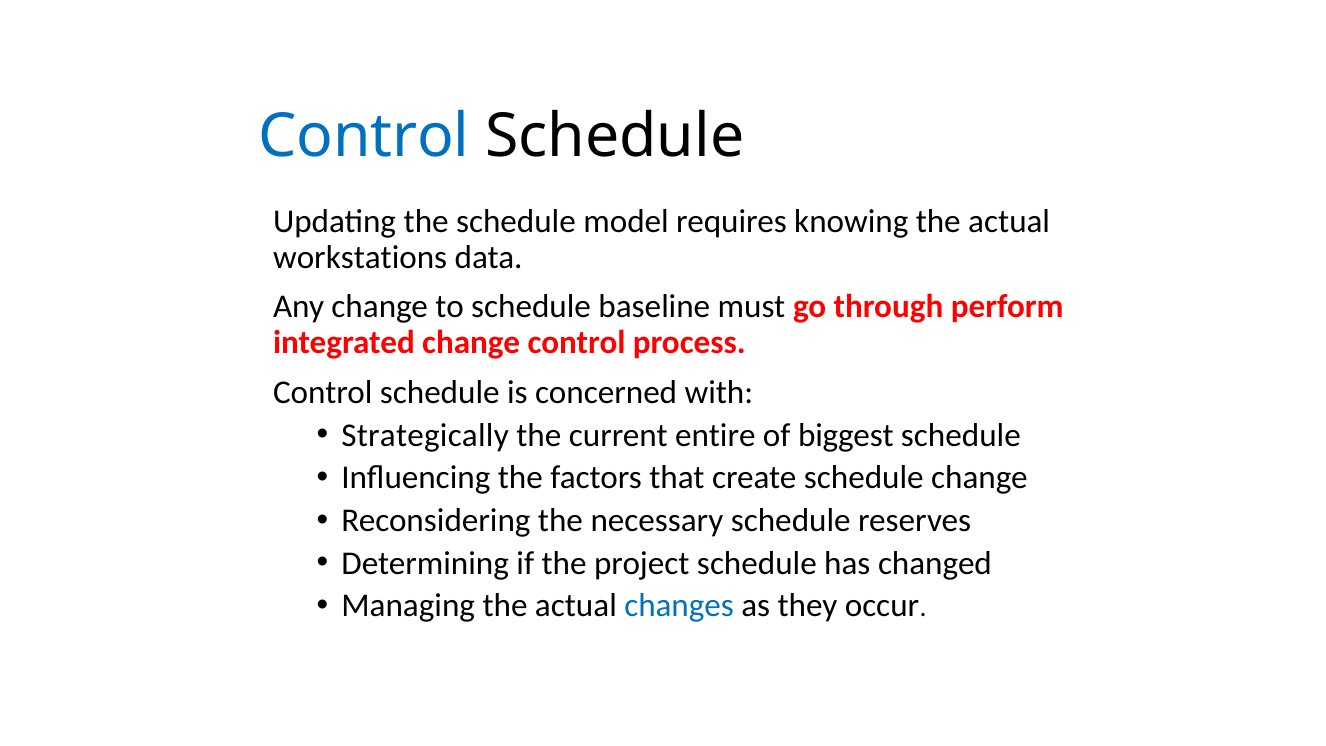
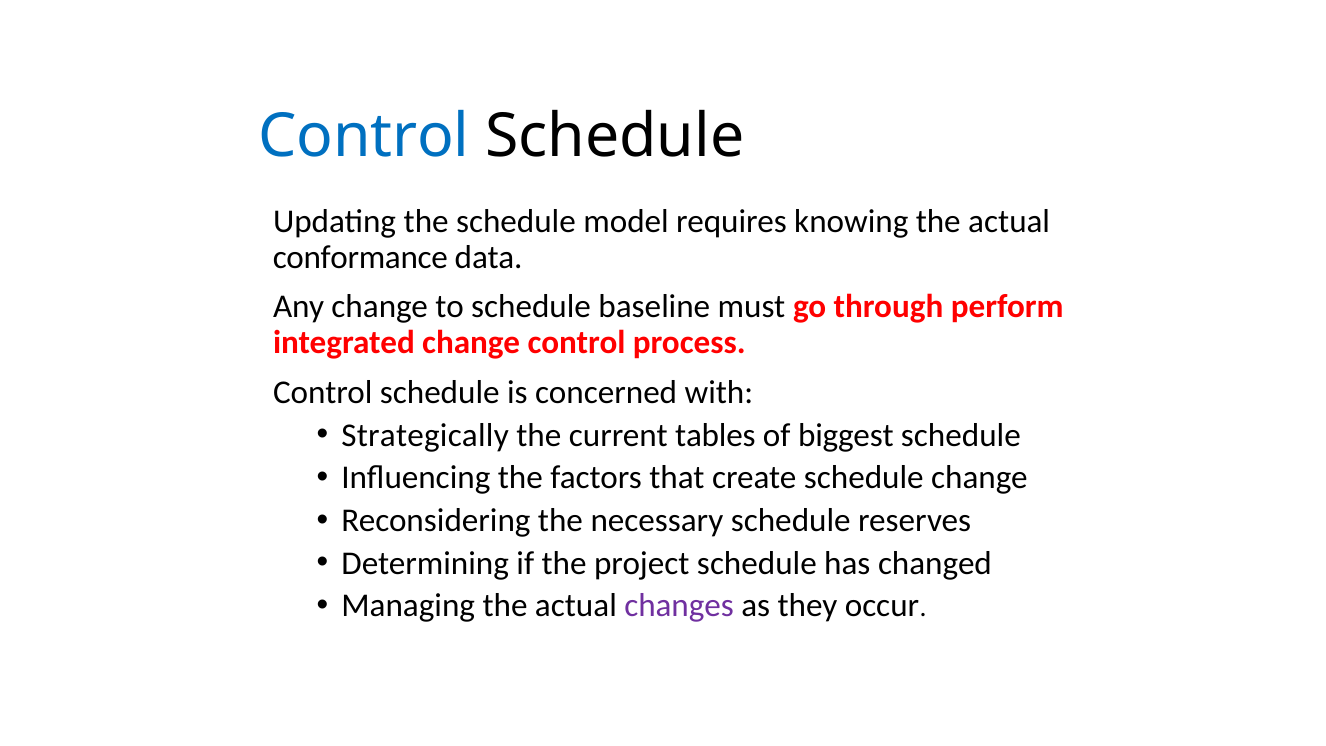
workstations: workstations -> conformance (360, 257)
entire: entire -> tables (715, 435)
changes colour: blue -> purple (679, 606)
